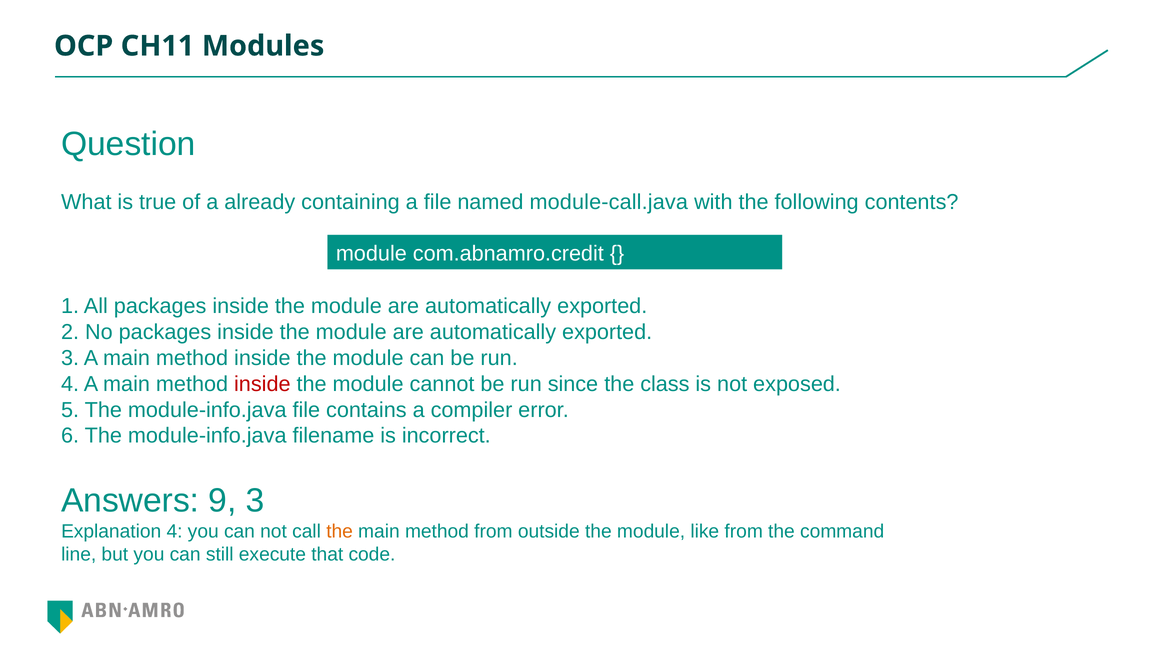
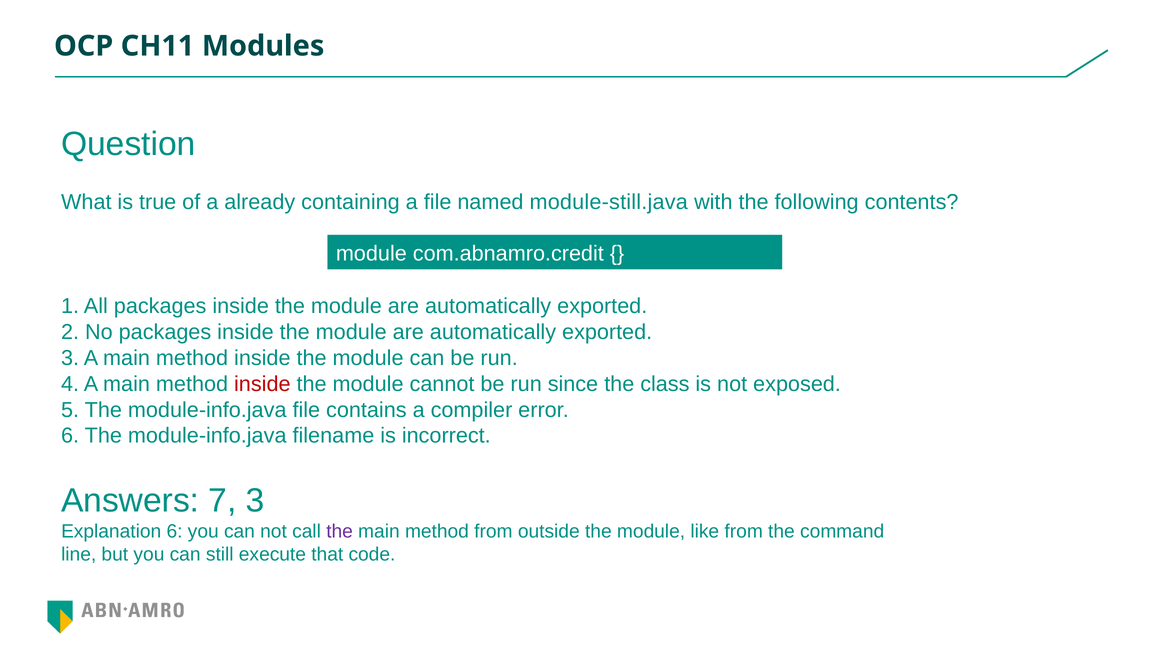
module-call.java: module-call.java -> module-still.java (609, 202)
9: 9 -> 7 (222, 501)
Explanation 4: 4 -> 6 (175, 532)
the colour: orange -> purple (340, 532)
